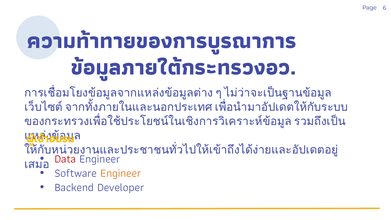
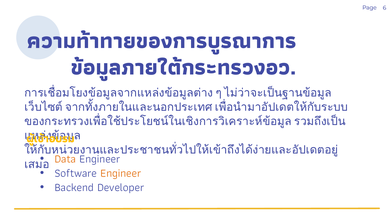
Data colour: red -> orange (65, 159)
